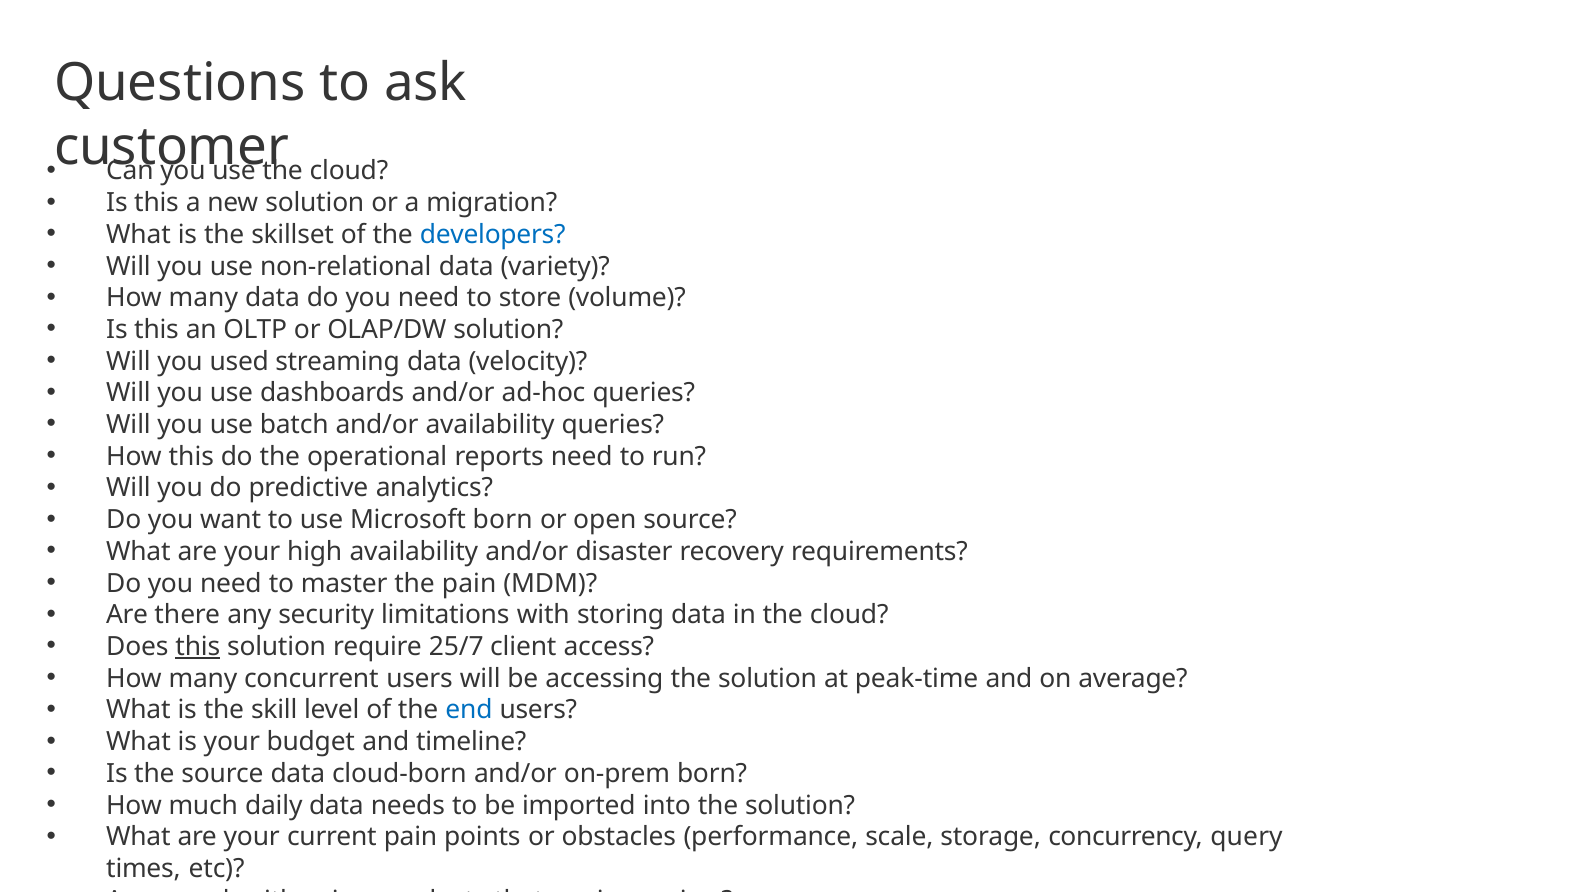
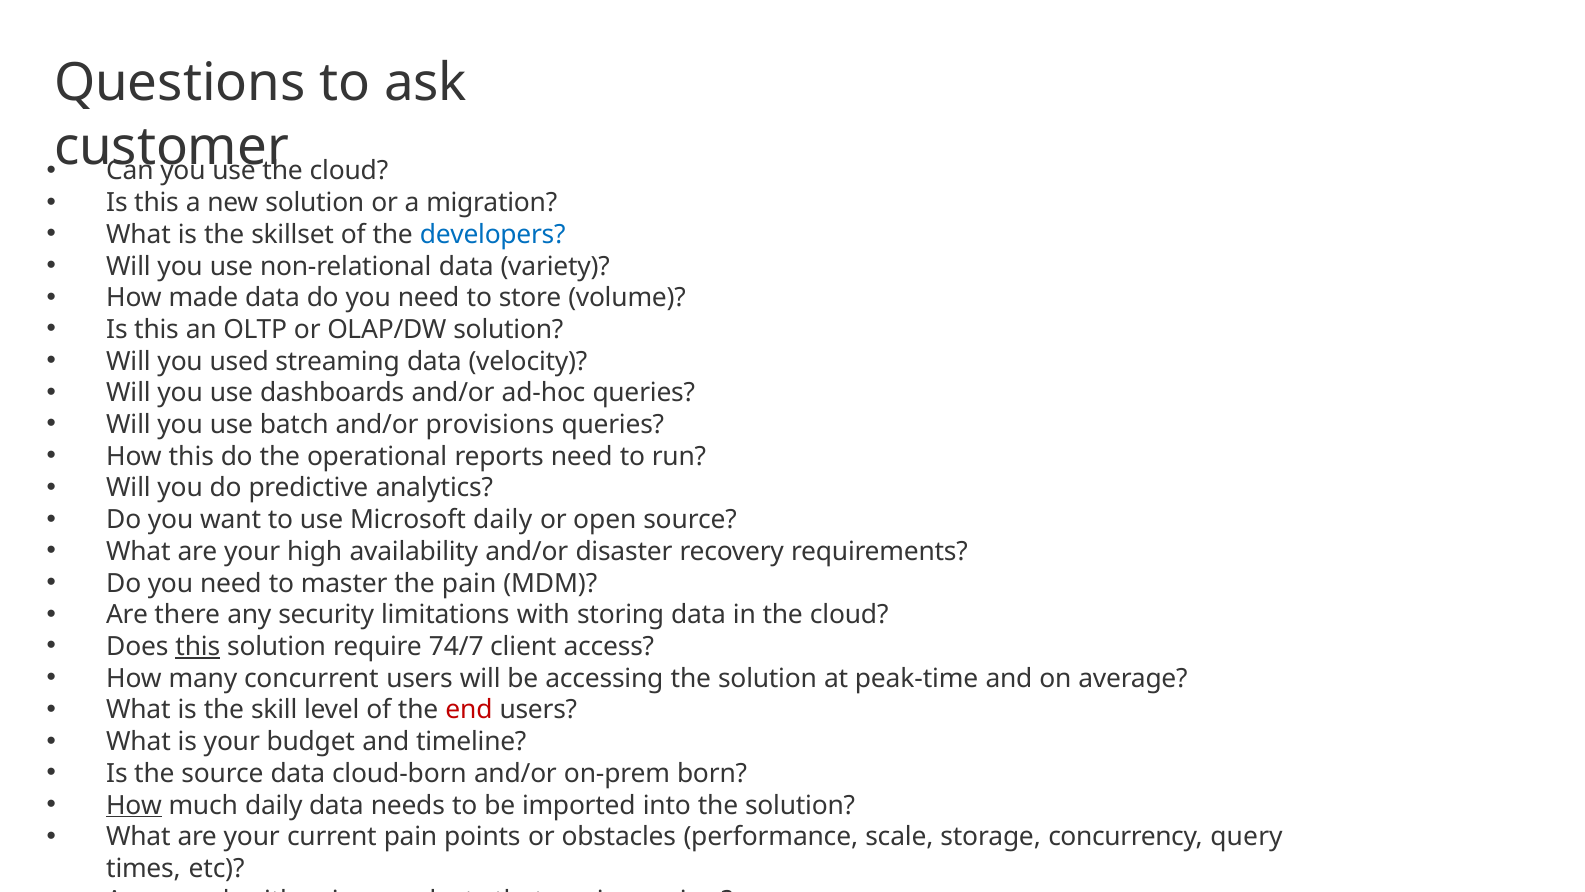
many: many -> made (203, 298)
and/or availability: availability -> provisions (490, 425)
Microsoft born: born -> daily (503, 520)
25/7: 25/7 -> 74/7 (456, 646)
end colour: blue -> red (469, 710)
How underline: none -> present (134, 805)
